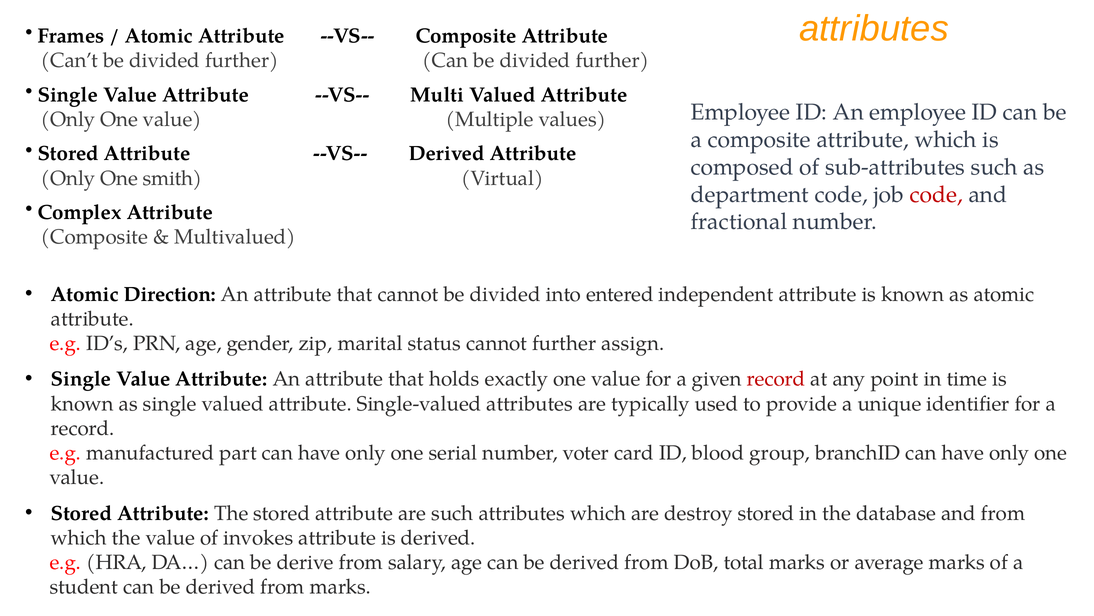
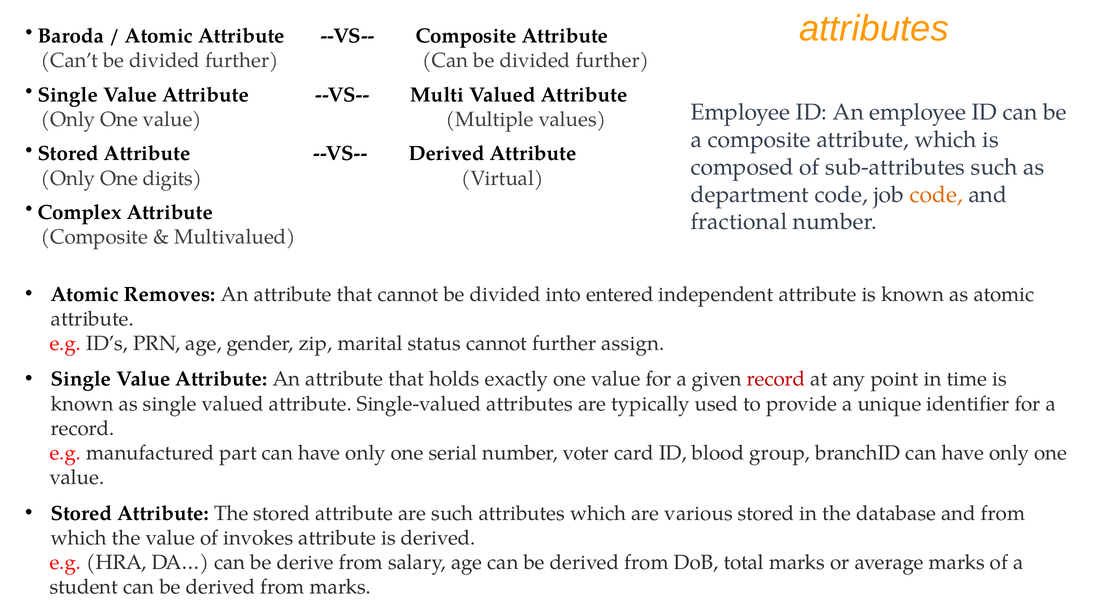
Frames: Frames -> Baroda (71, 36)
smith: smith -> digits (172, 178)
code colour: red -> orange (936, 194)
Direction: Direction -> Removes (170, 294)
destroy: destroy -> various (699, 513)
